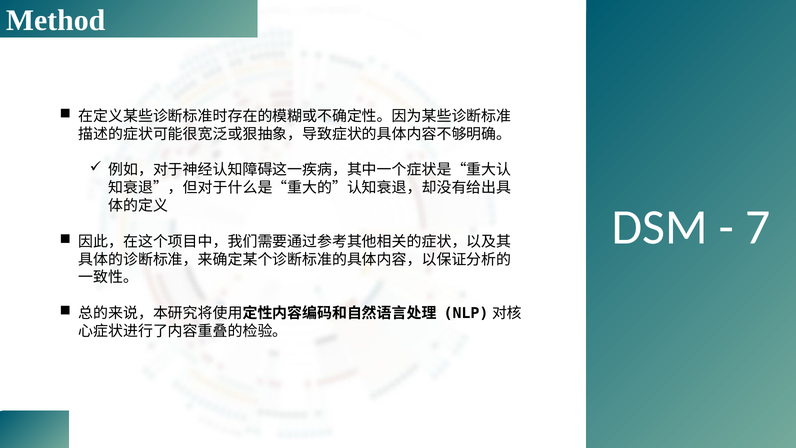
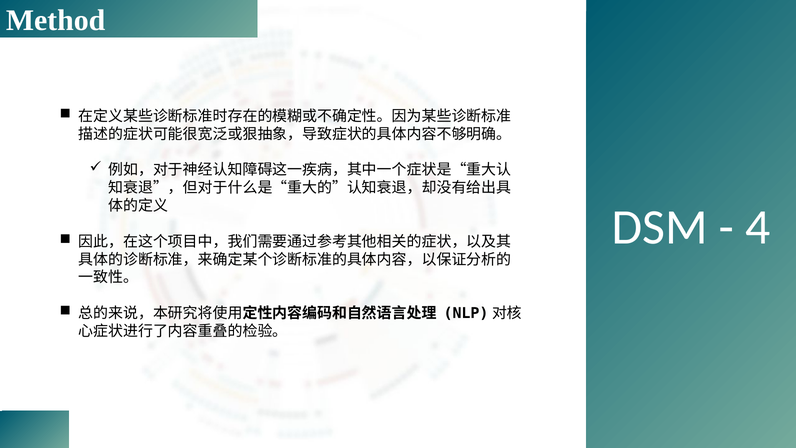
7: 7 -> 4 (758, 227)
